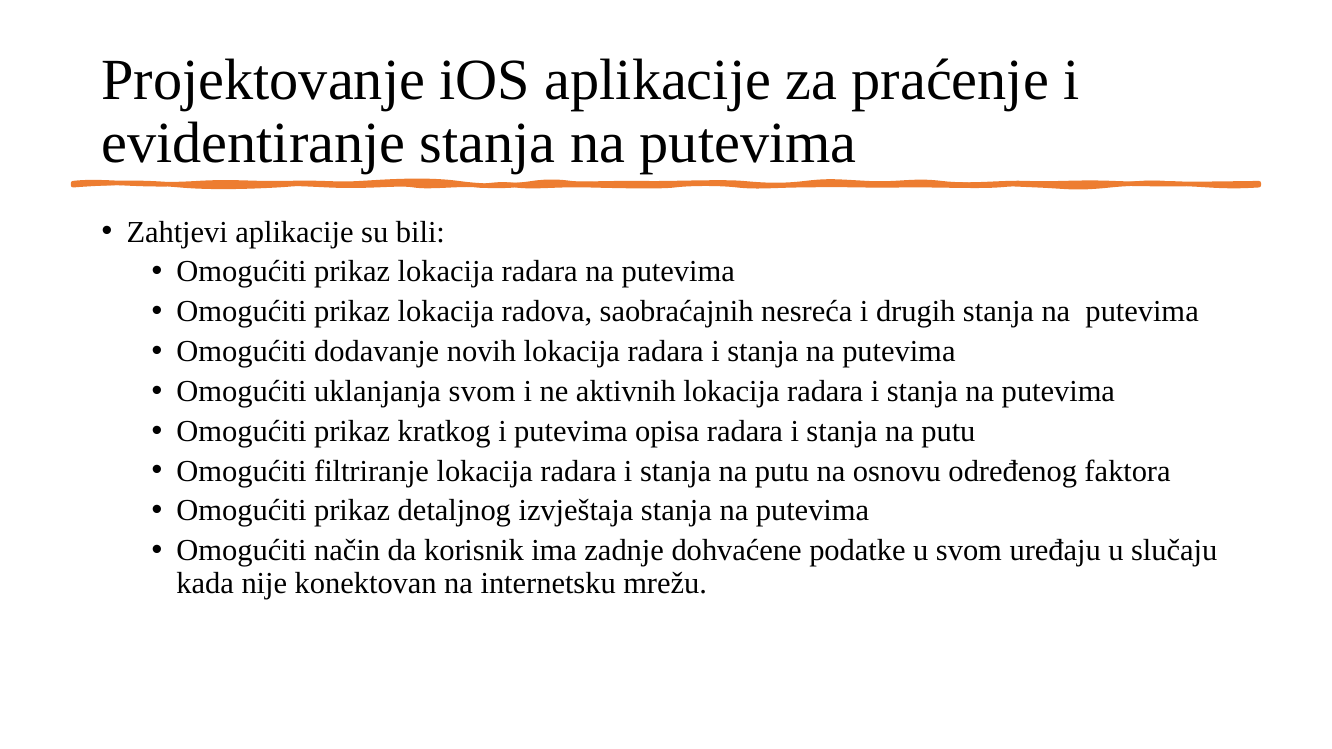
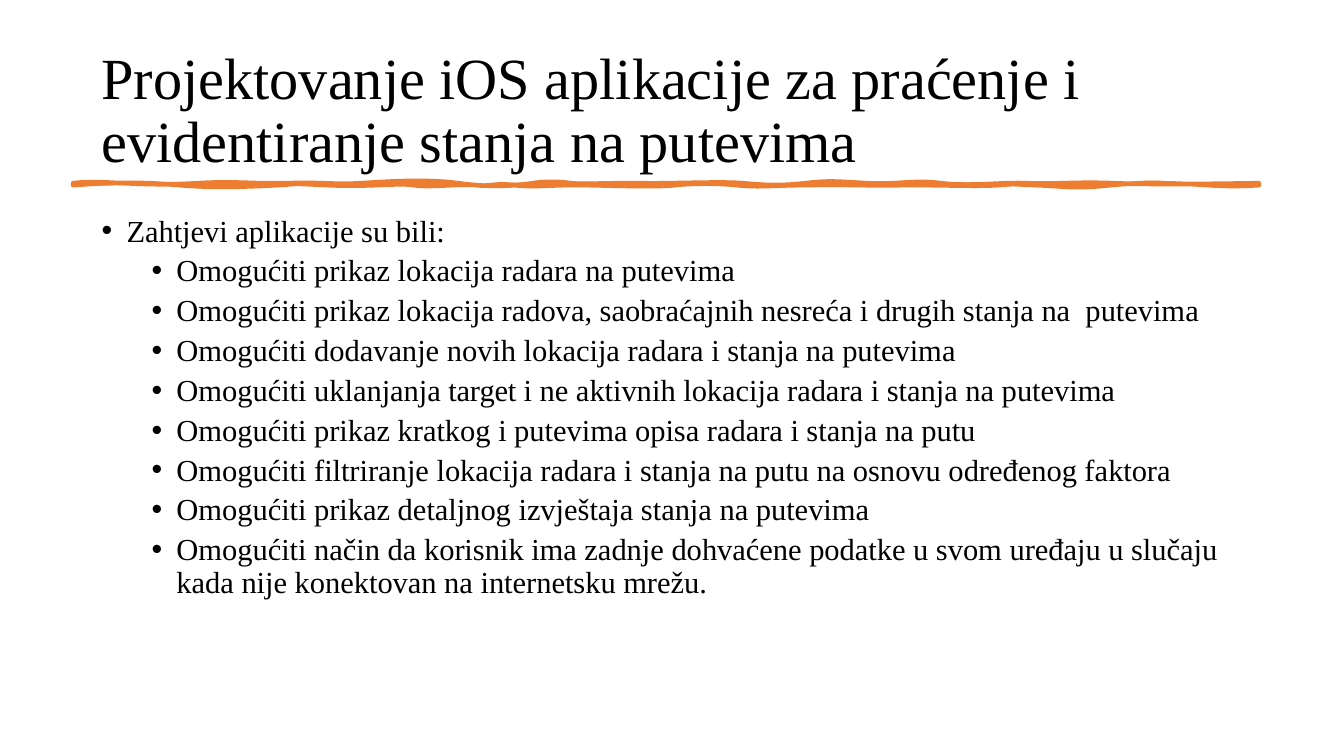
uklanjanja svom: svom -> target (482, 391)
